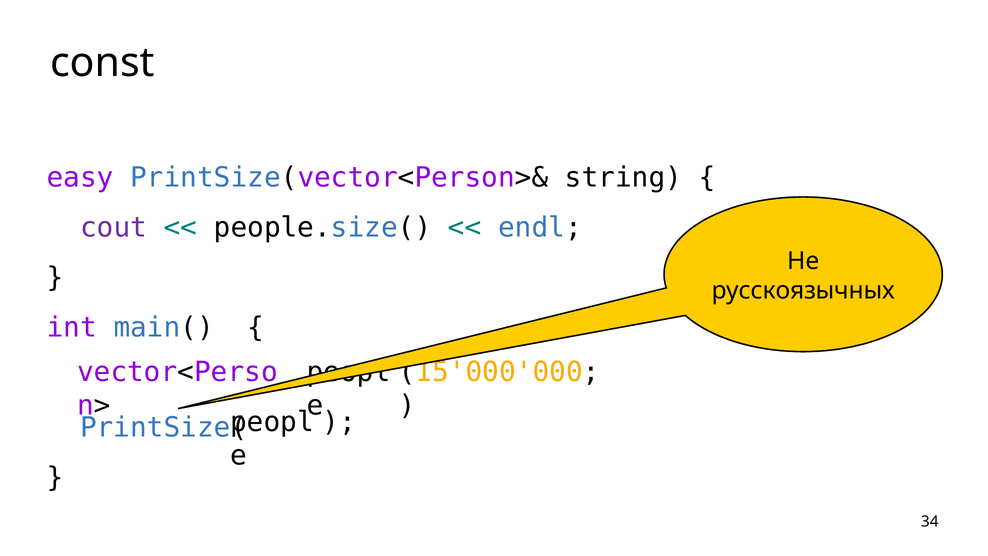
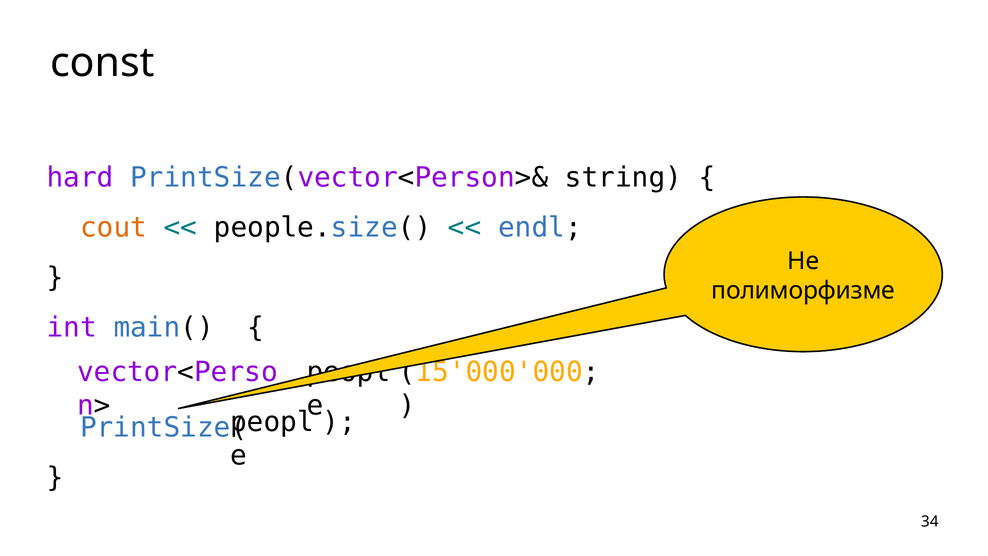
easy: easy -> hard (80, 178)
cout colour: purple -> orange (114, 228)
русскоязычных: русскоязычных -> полиморфизме (803, 291)
